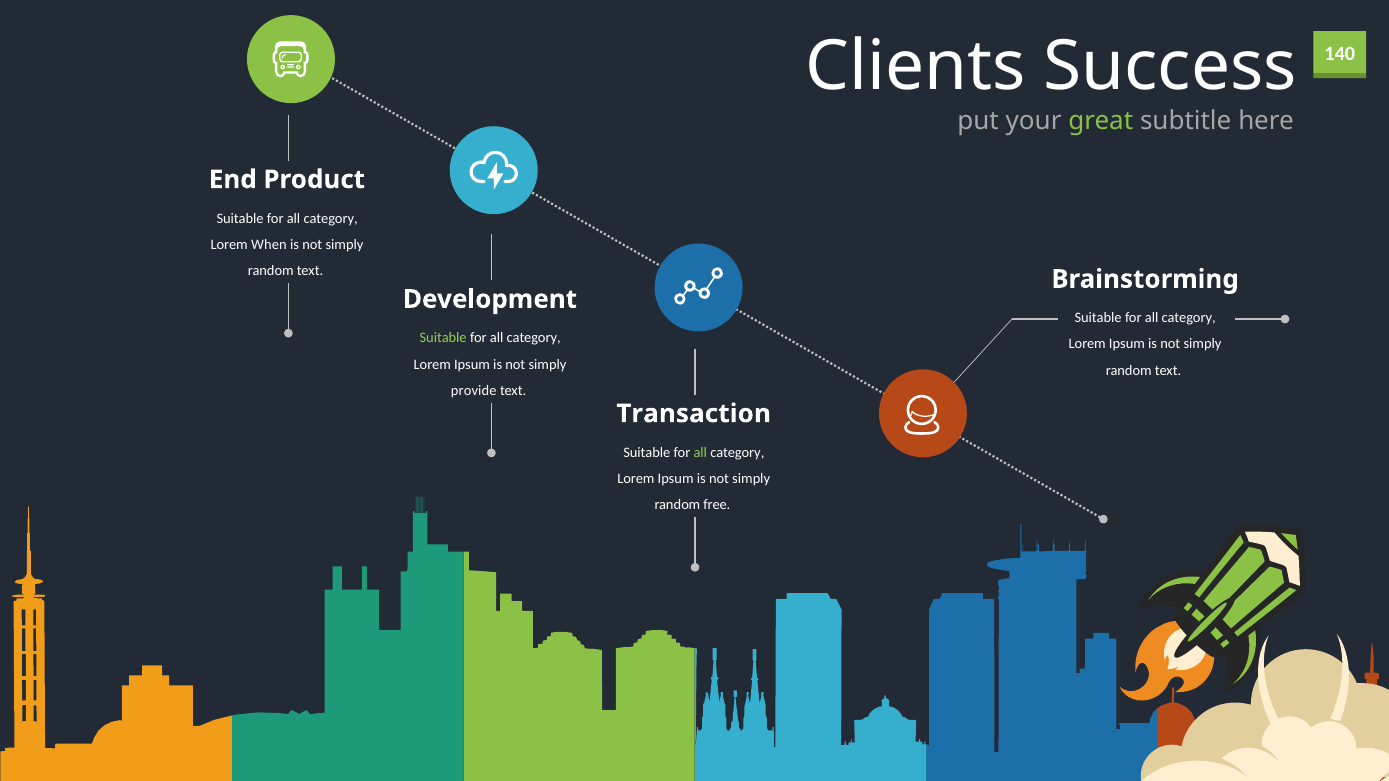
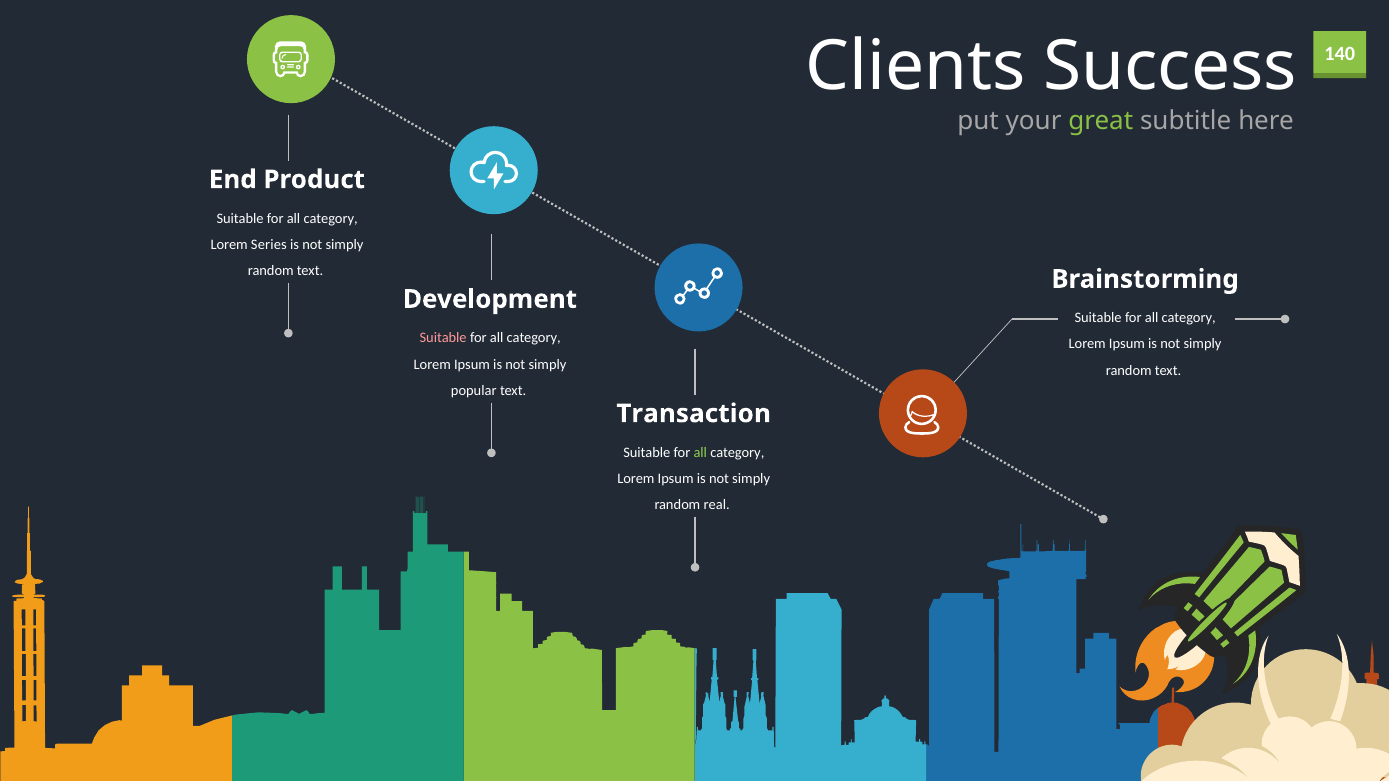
When: When -> Series (269, 245)
Suitable colour: light green -> pink (443, 338)
provide: provide -> popular (474, 390)
free: free -> real (717, 505)
